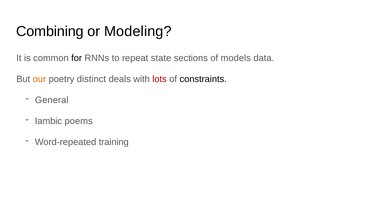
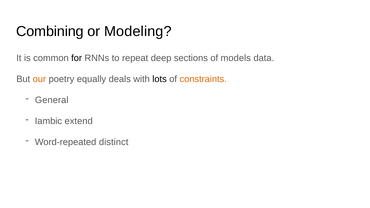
state: state -> deep (161, 58)
distinct: distinct -> equally (91, 79)
lots colour: red -> black (160, 79)
constraints colour: black -> orange (203, 79)
poems: poems -> extend (79, 121)
training: training -> distinct (114, 142)
